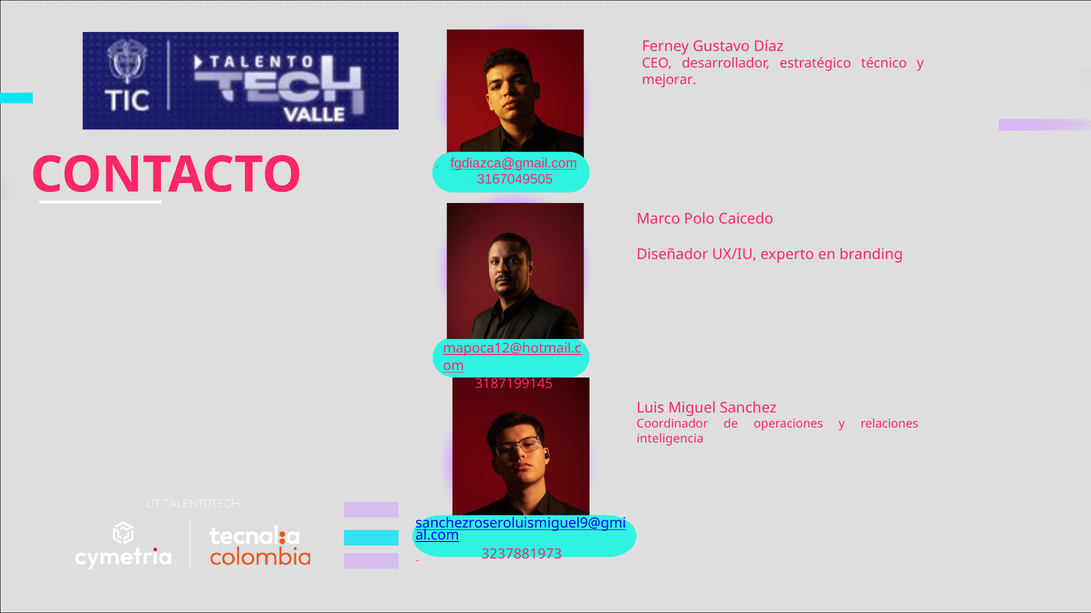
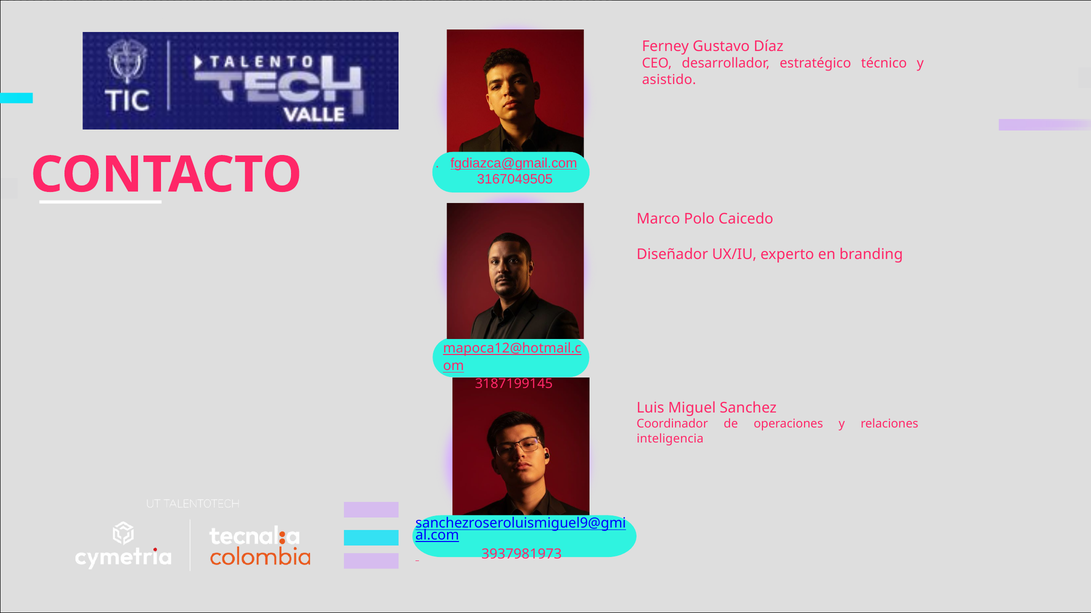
mejorar: mejorar -> asistido (669, 80)
3237881973: 3237881973 -> 3937981973 (522, 555)
